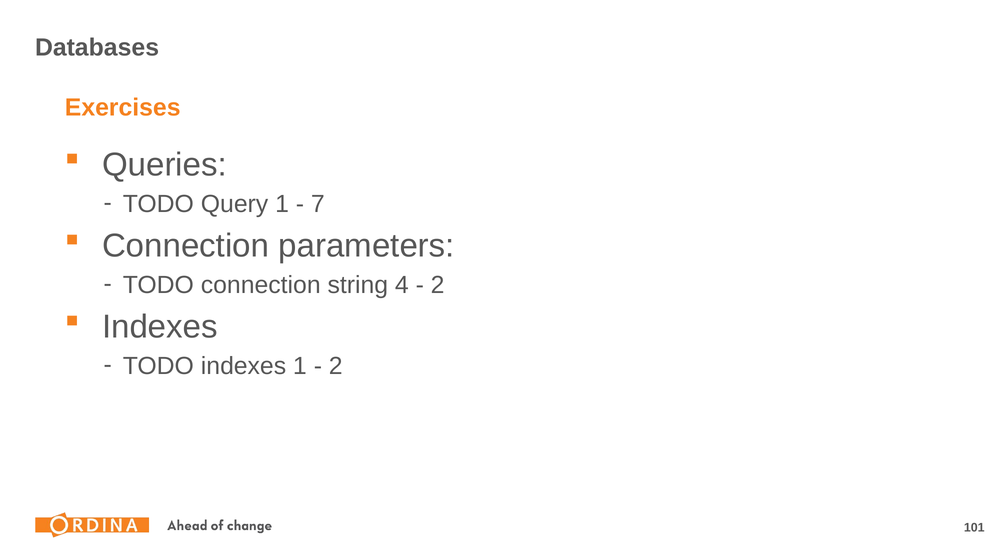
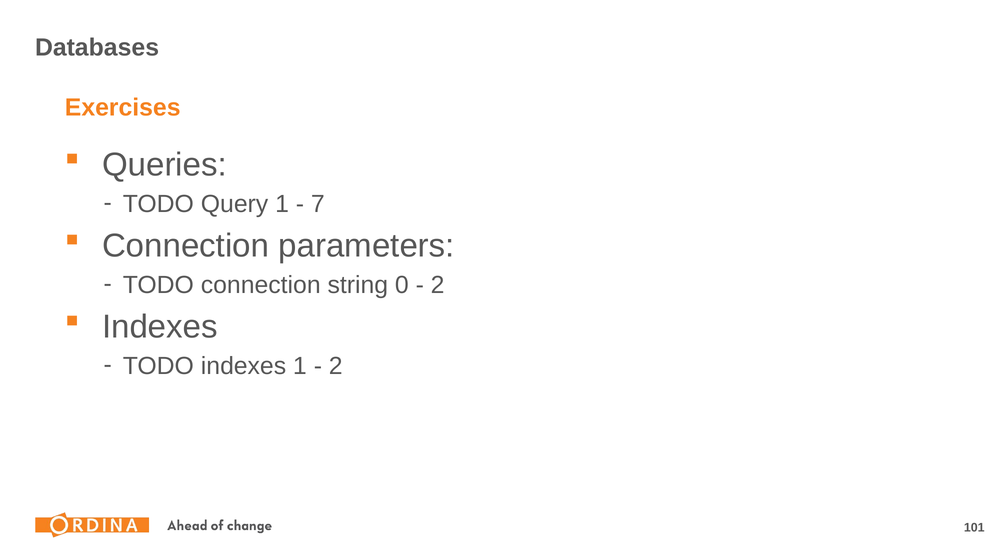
4: 4 -> 0 (402, 285)
